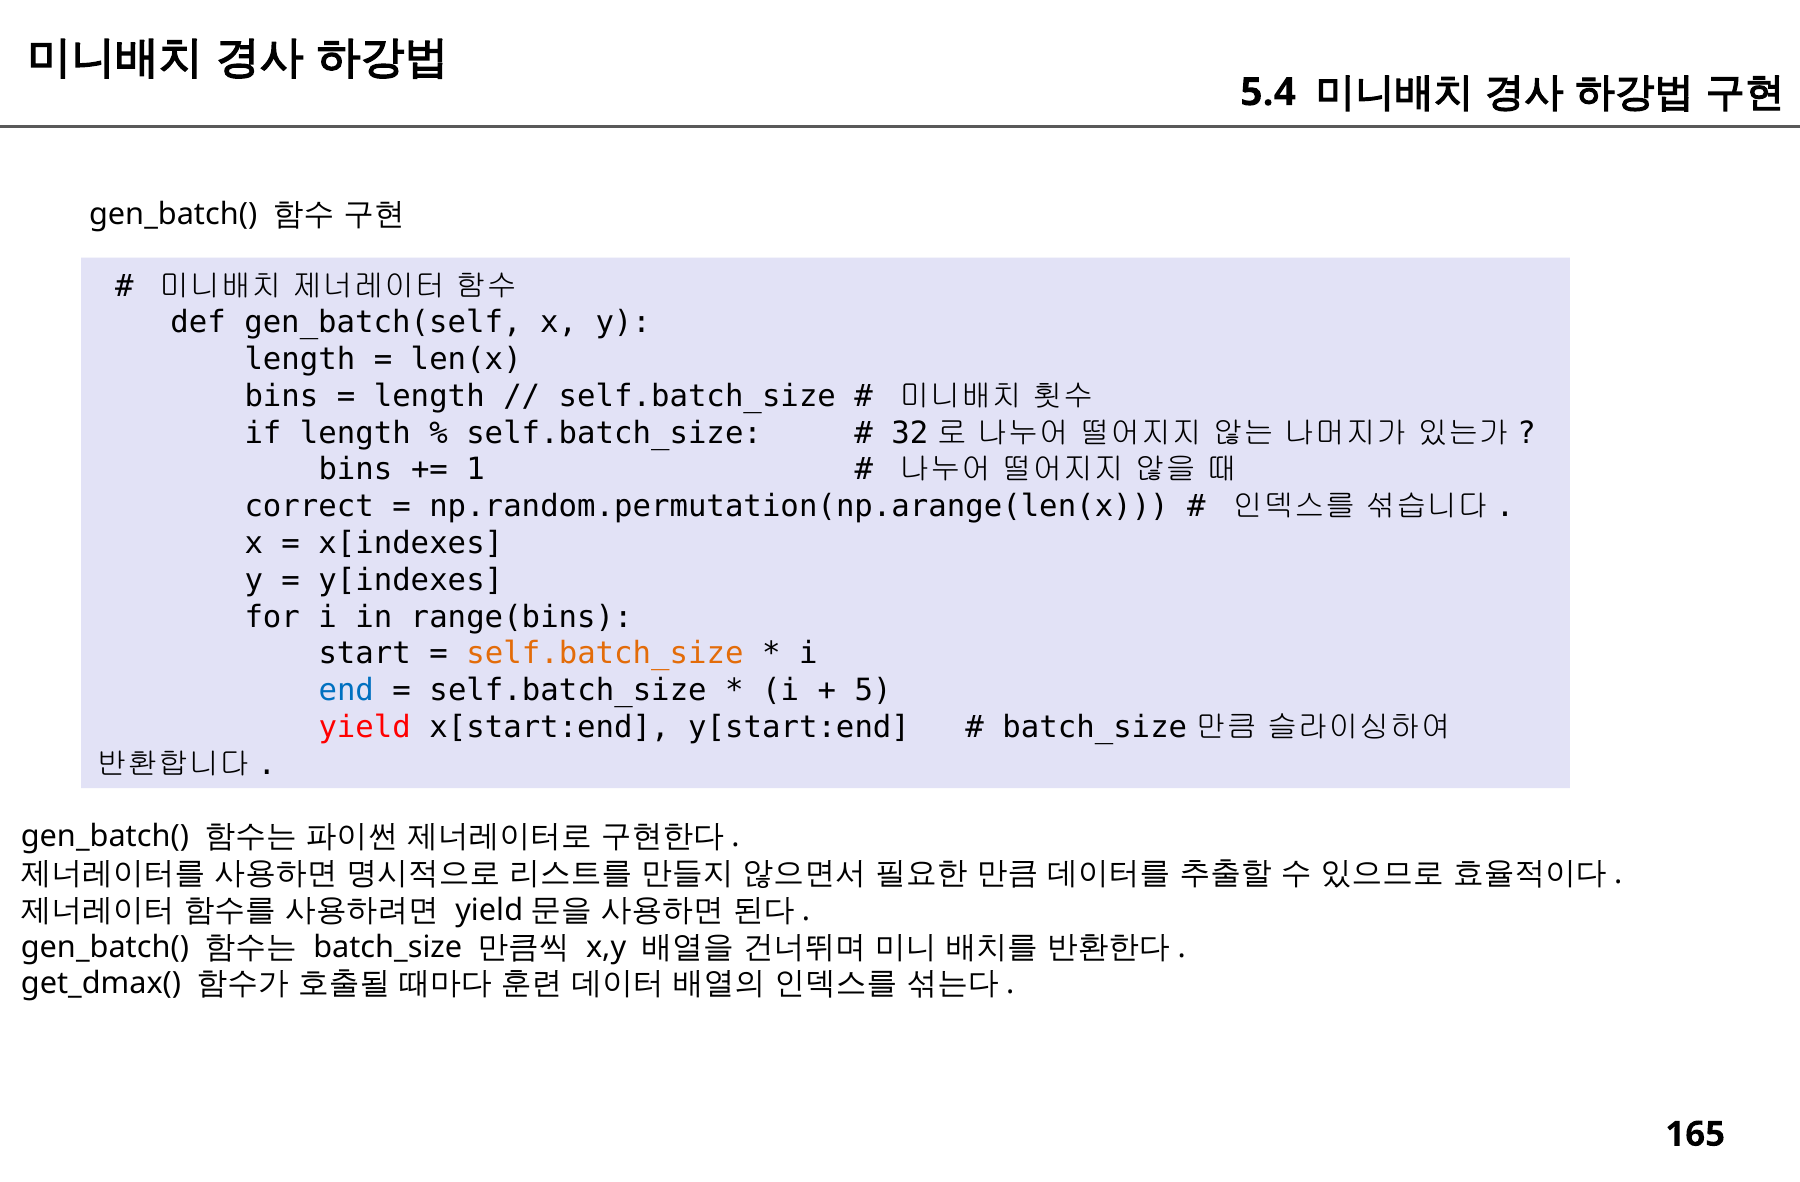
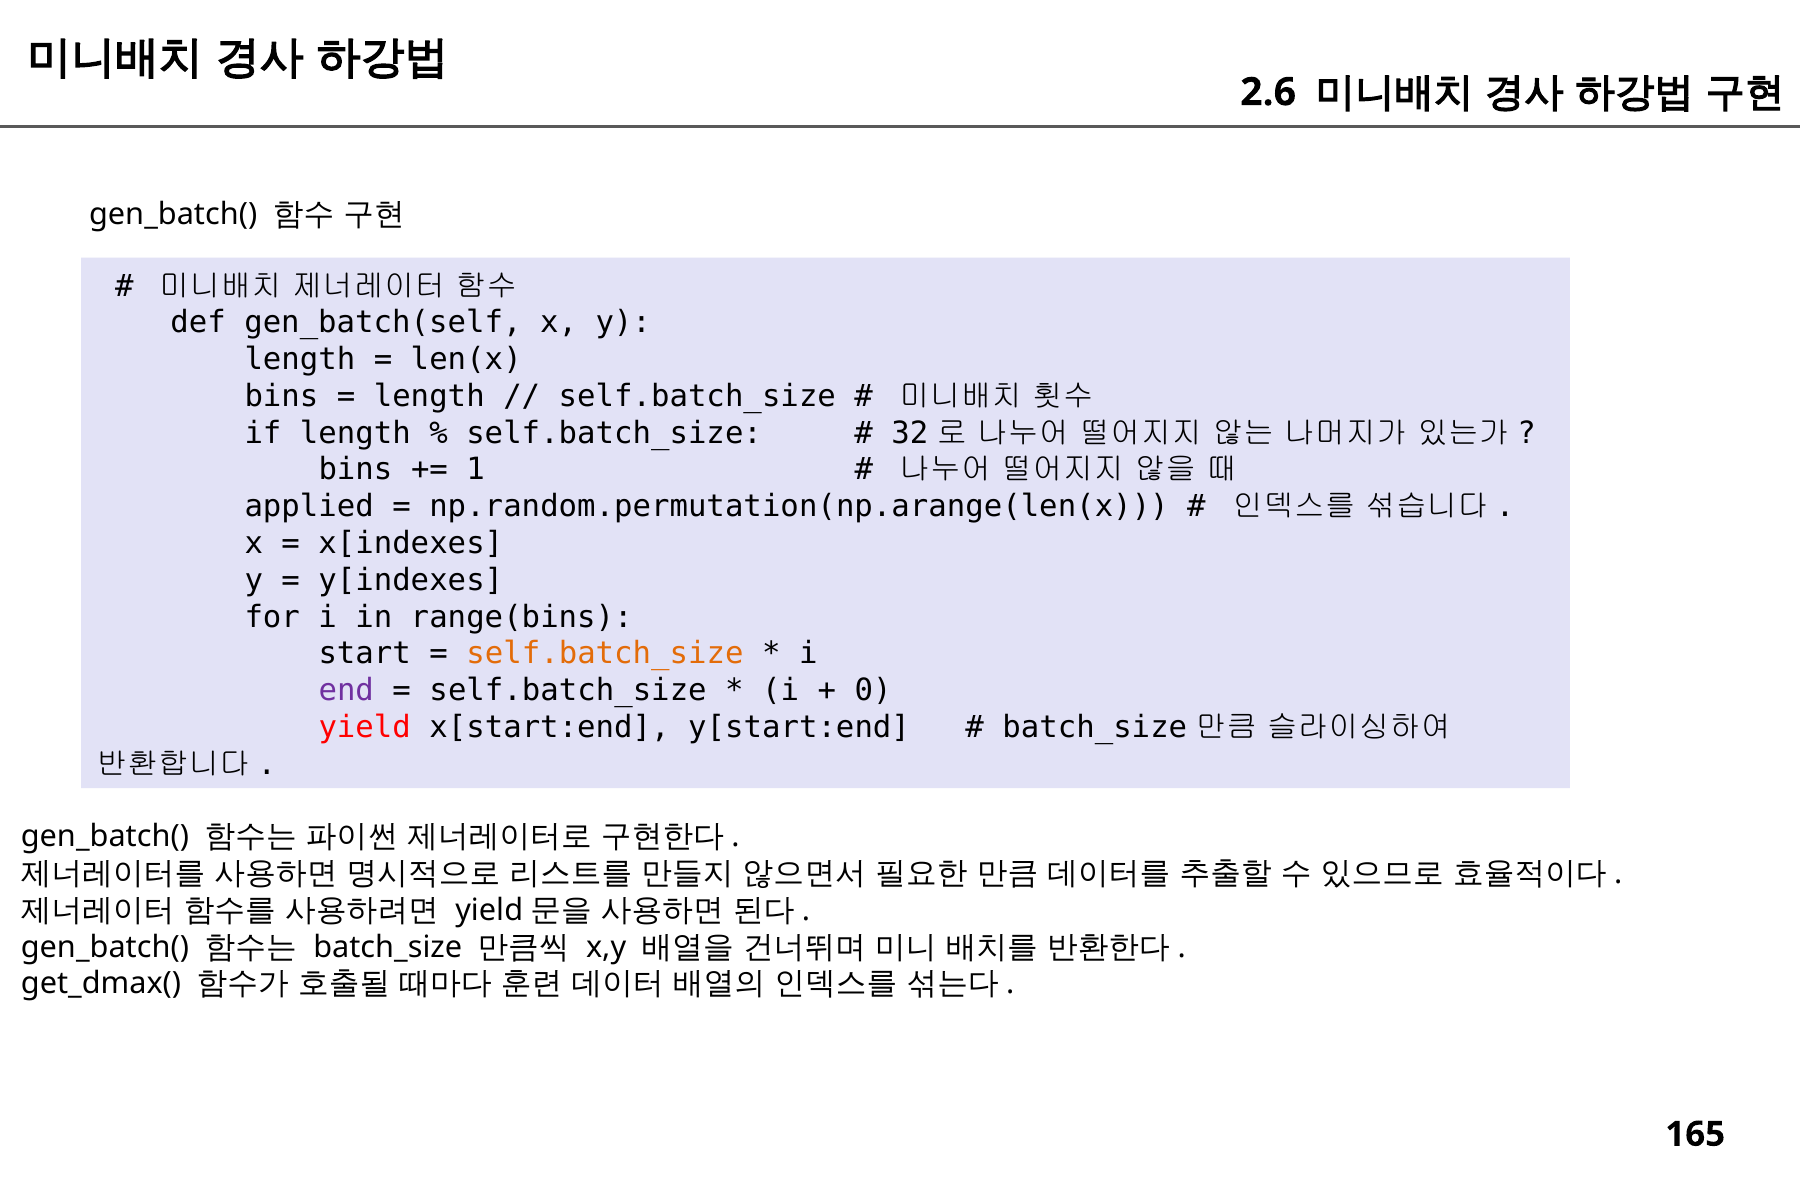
5.4: 5.4 -> 2.6 (1268, 92)
correct: correct -> applied (309, 507)
end colour: blue -> purple (346, 691)
5: 5 -> 0 (873, 691)
